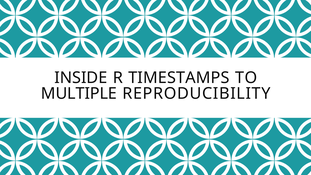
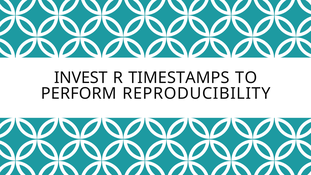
INSIDE: INSIDE -> INVEST (81, 78)
MULTIPLE: MULTIPLE -> PERFORM (79, 93)
